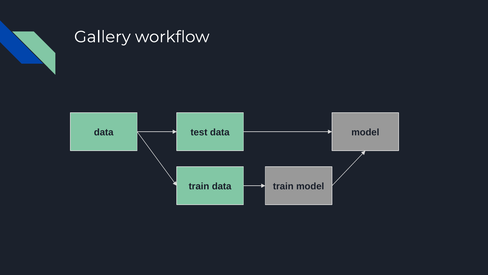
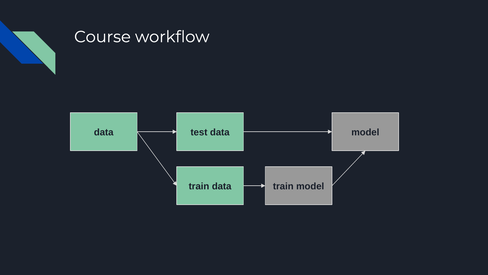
Gallery: Gallery -> Course (102, 37)
